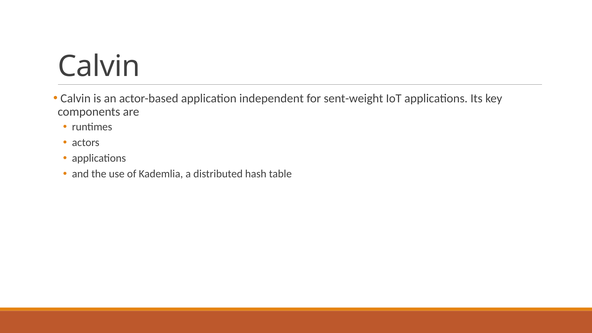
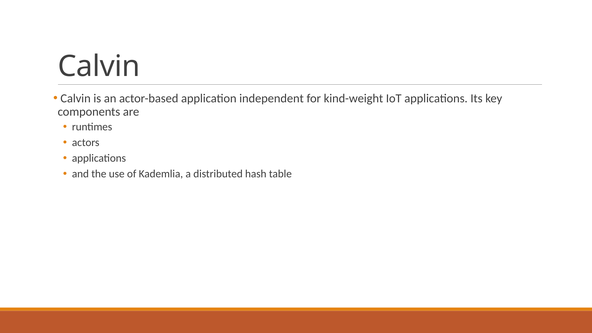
sent-weight: sent-weight -> kind-weight (353, 98)
